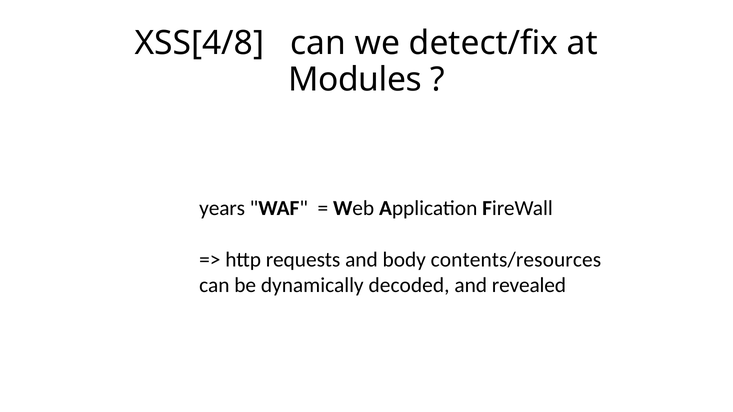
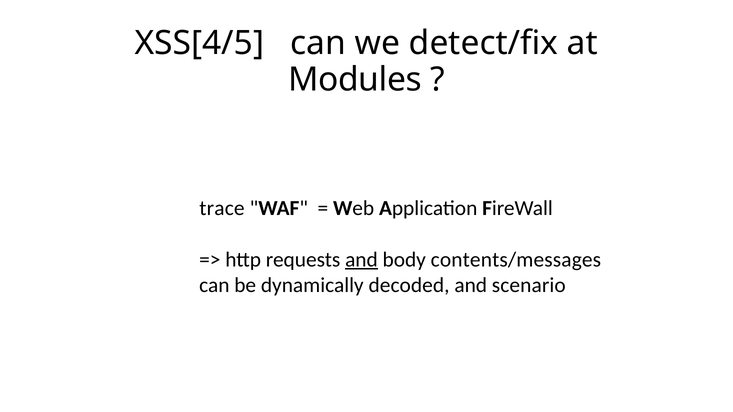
XSS[4/8: XSS[4/8 -> XSS[4/5 (199, 43)
years: years -> trace (222, 209)
and underline: none -> present (361, 260)
contents/resources: contents/resources -> contents/messages (516, 260)
revealed: revealed -> scenario (529, 286)
